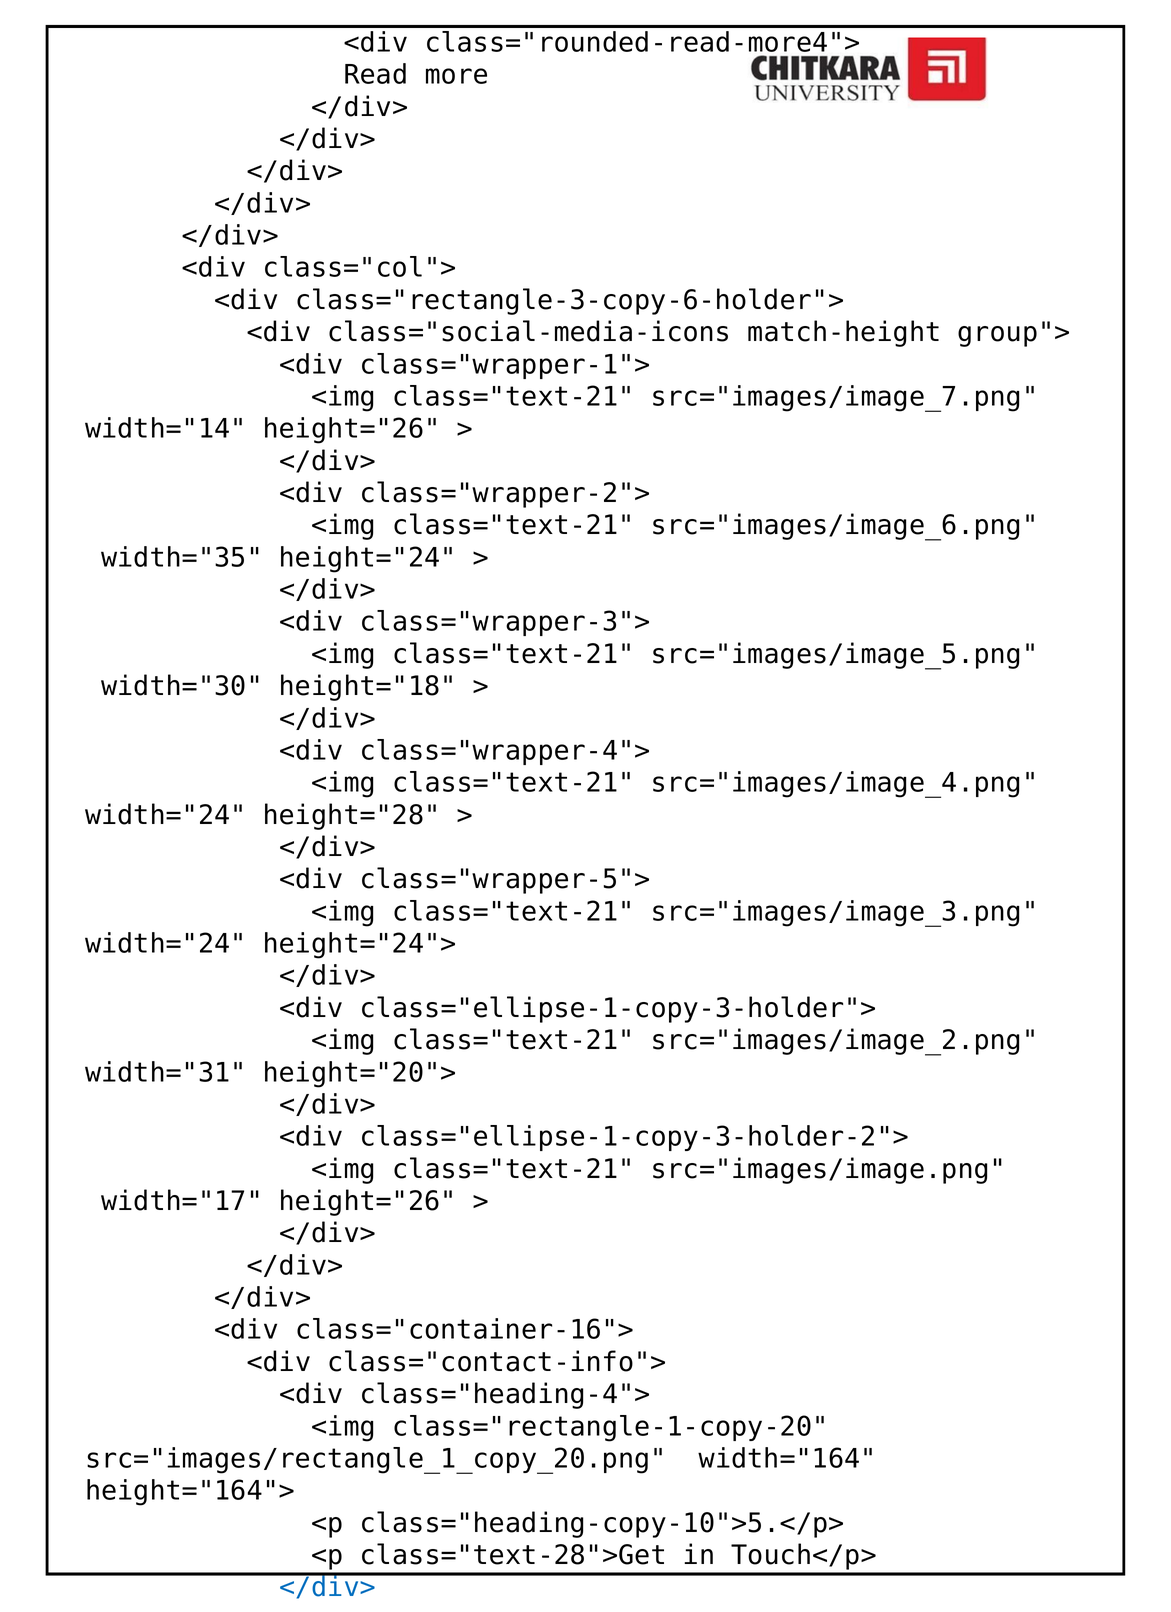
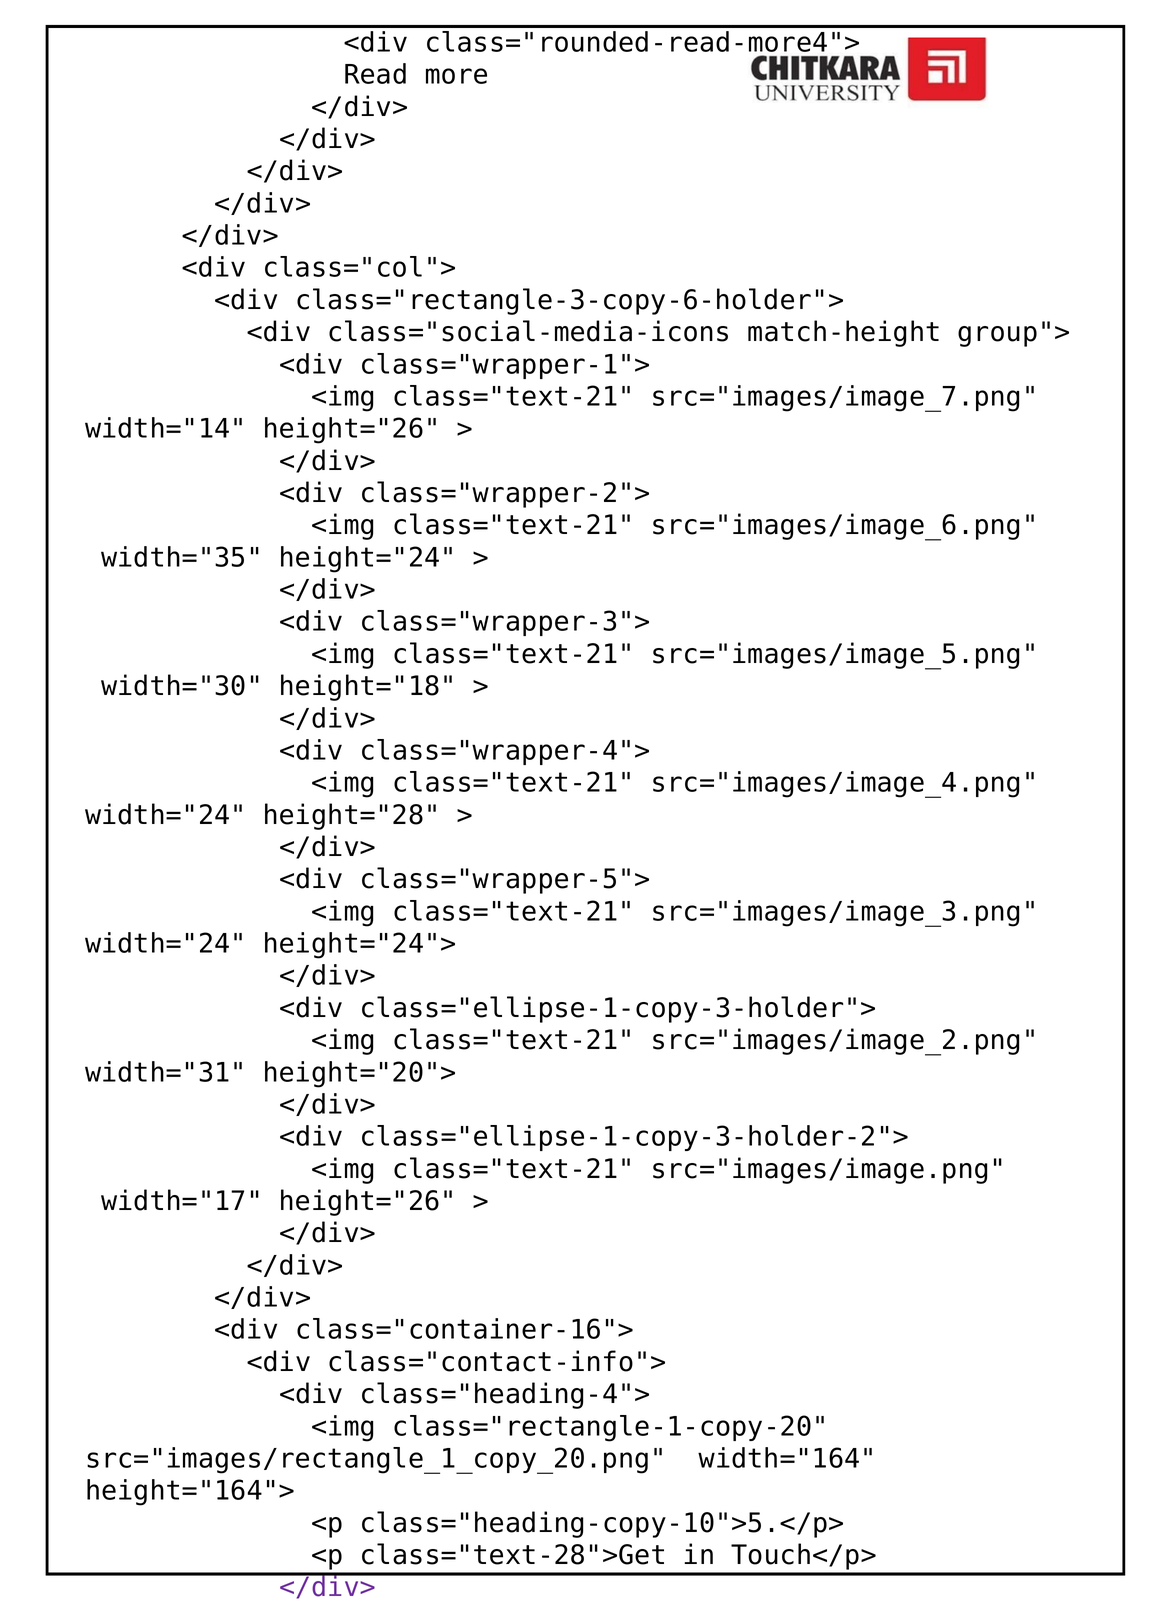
</div> colour: blue -> purple (327, 1587)
